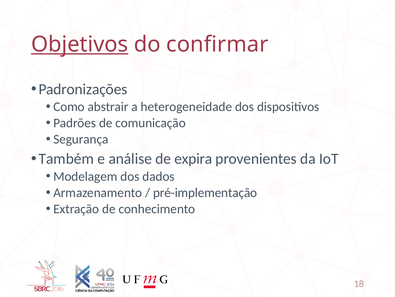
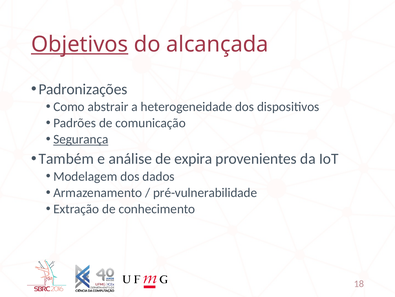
confirmar: confirmar -> alcançada (217, 44)
Segurança underline: none -> present (81, 139)
pré-implementação: pré-implementação -> pré-vulnerabilidade (205, 192)
